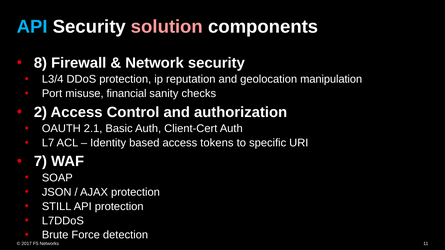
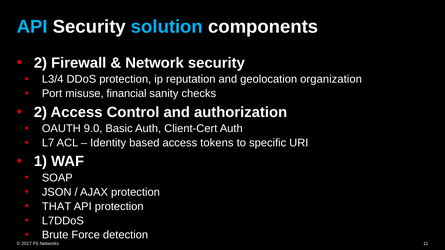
solution colour: pink -> light blue (167, 27)
8: 8 -> 2 (40, 63)
manipulation: manipulation -> organization (331, 79)
2.1: 2.1 -> 9.0 (93, 129)
7: 7 -> 1 (40, 162)
STILL: STILL -> THAT (57, 207)
